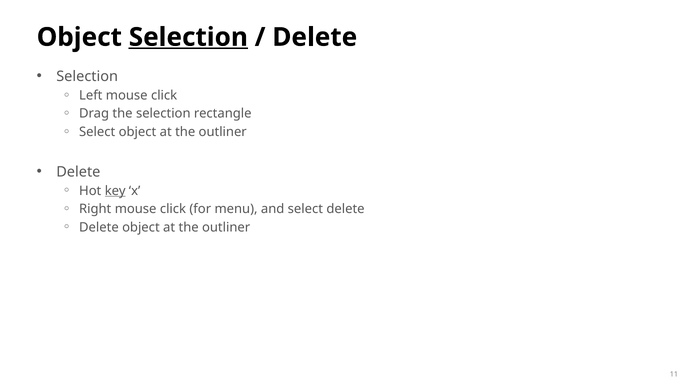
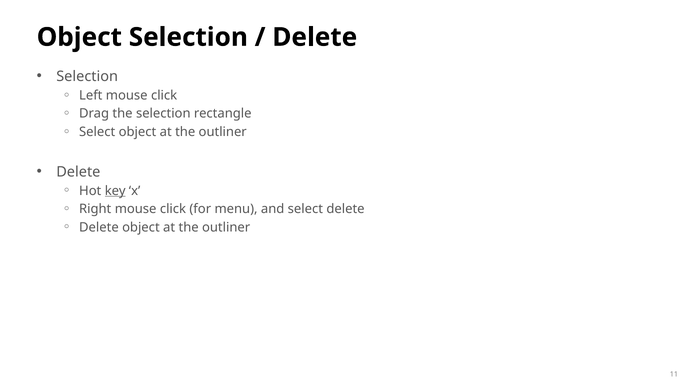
Selection underline: present -> none (188, 37)
